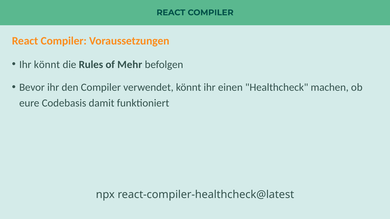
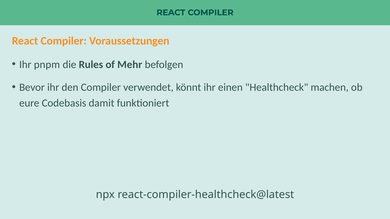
Ihr könnt: könnt -> pnpm (47, 65)
